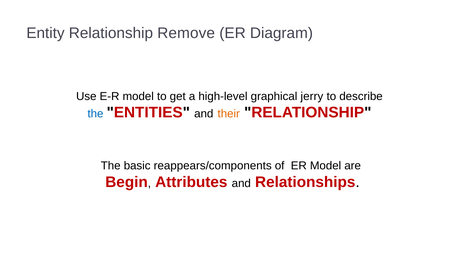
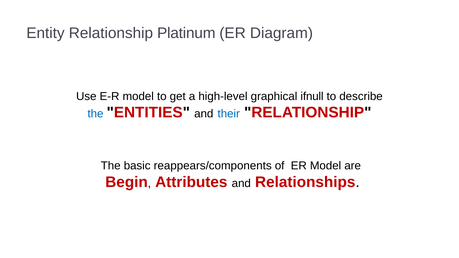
Remove: Remove -> Platinum (186, 33)
jerry: jerry -> ifnull (312, 96)
their colour: orange -> blue (229, 114)
